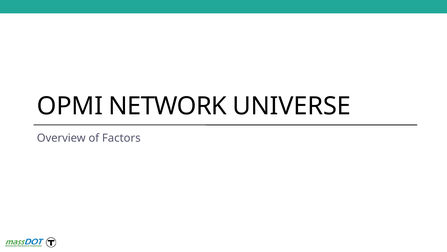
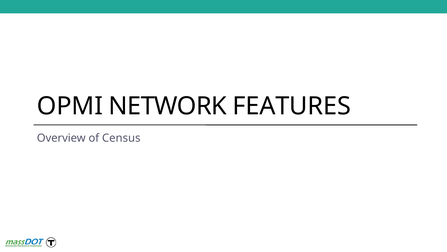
UNIVERSE: UNIVERSE -> FEATURES (292, 106)
Factors: Factors -> Census (121, 138)
